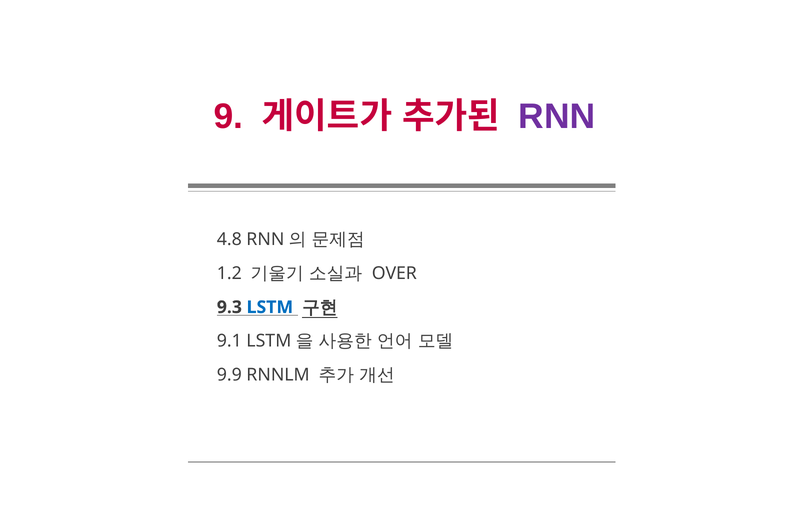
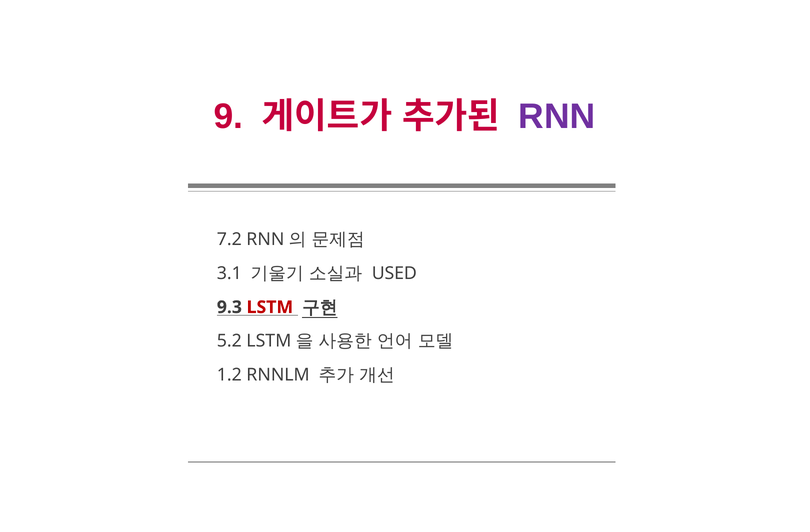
4.8: 4.8 -> 7.2 (229, 239)
1.2: 1.2 -> 3.1 (229, 273)
OVER: OVER -> USED (394, 273)
LSTM colour: blue -> red (270, 307)
9.1: 9.1 -> 5.2 (229, 341)
9.9: 9.9 -> 1.2 (229, 375)
